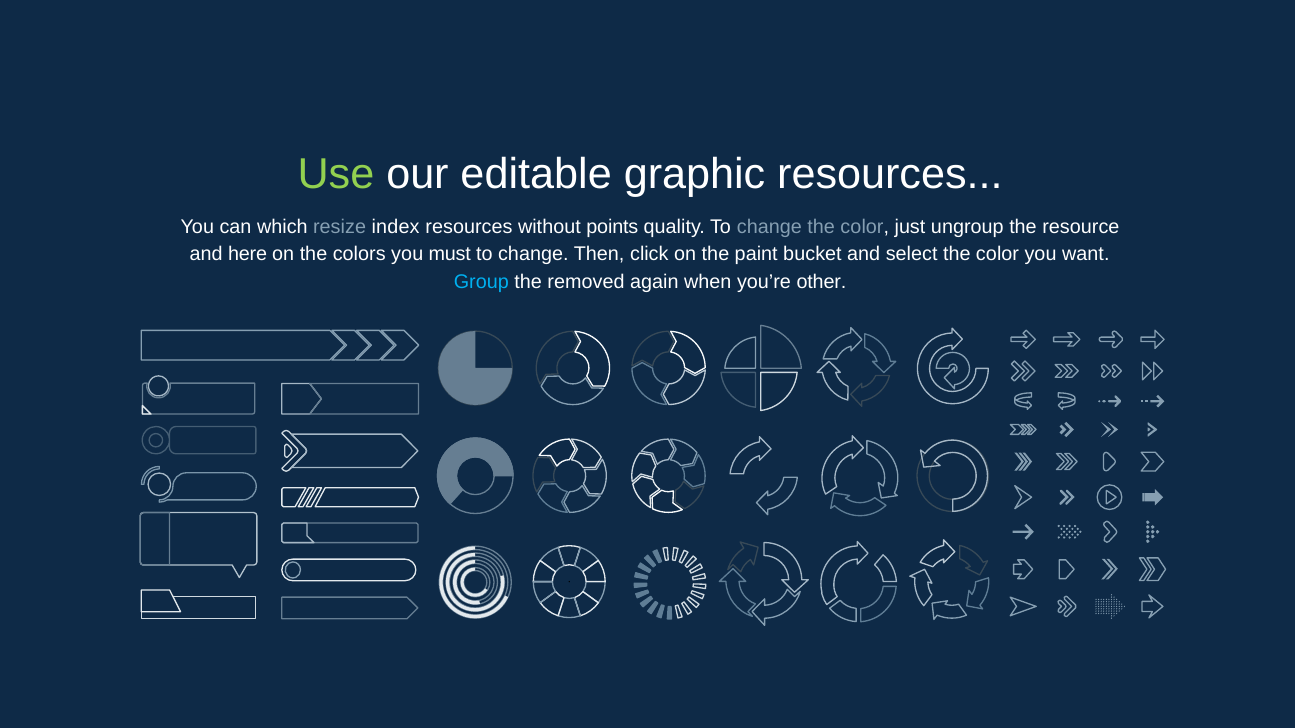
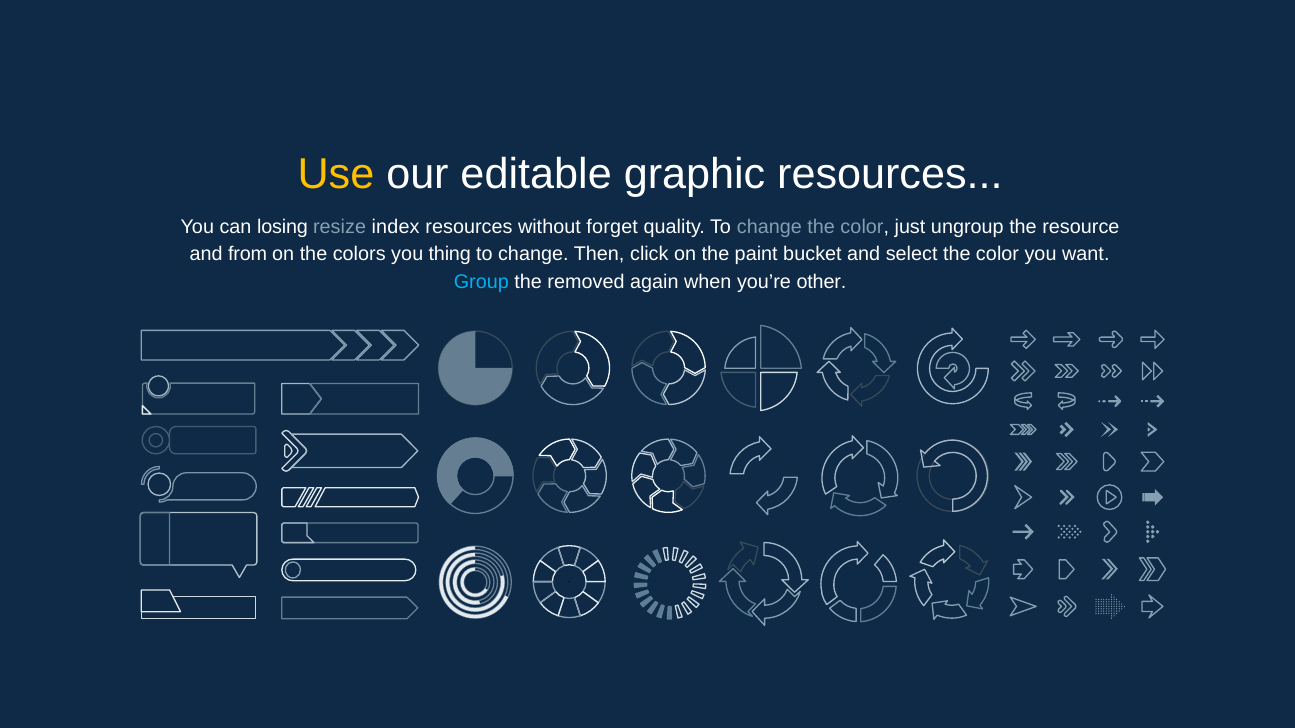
Use colour: light green -> yellow (336, 174)
which: which -> losing (282, 227)
points: points -> forget (612, 227)
here: here -> from (248, 255)
must: must -> thing (450, 255)
